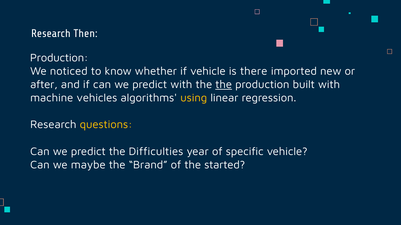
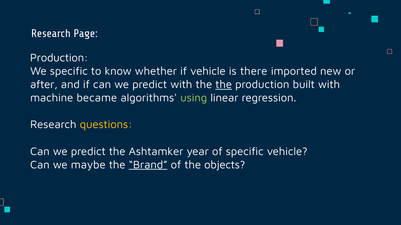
Then: Then -> Page (86, 33)
We noticed: noticed -> specific (69, 71)
vehicles: vehicles -> became (97, 98)
using colour: yellow -> light green (194, 98)
Difficulties: Difficulties -> Ashtamker (156, 152)
Brand underline: none -> present (148, 165)
started: started -> objects (225, 165)
